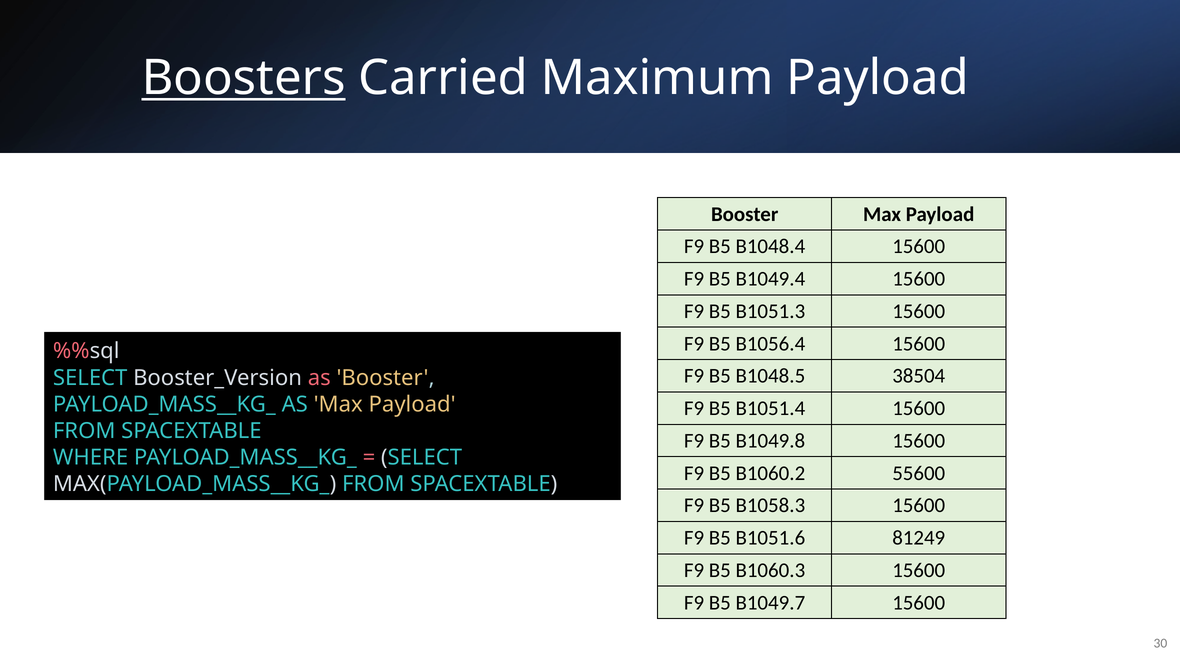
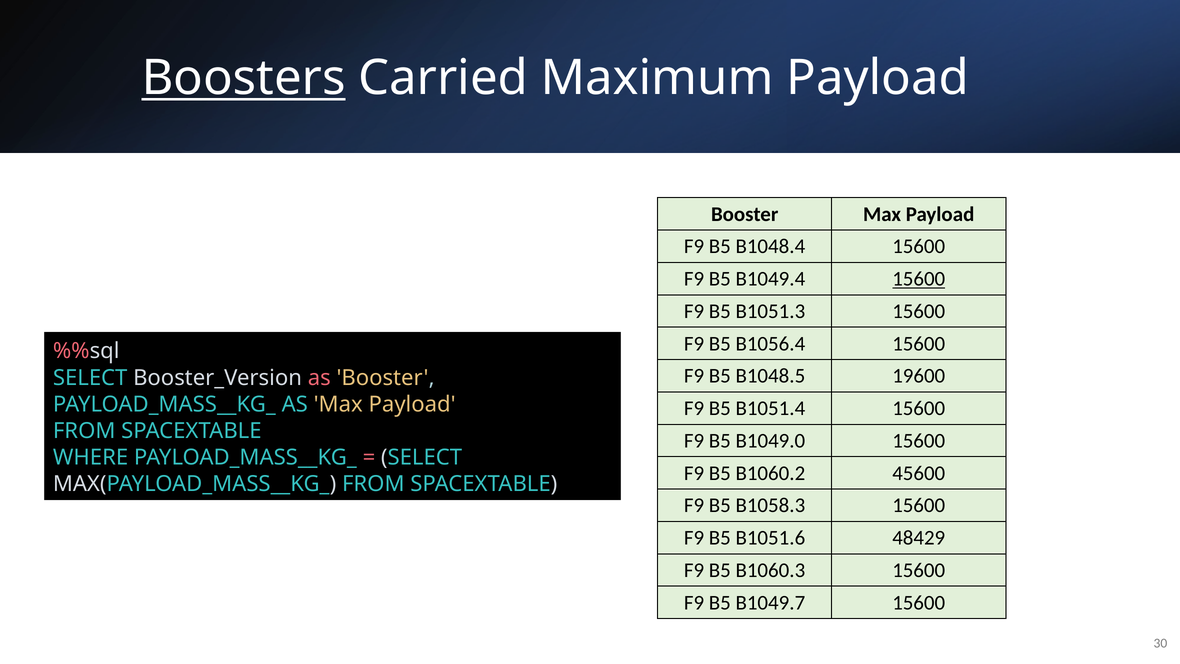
15600 underline: none -> present (919, 279)
38504: 38504 -> 19600 (919, 376)
B1049.8: B1049.8 -> B1049.0 (770, 441)
55600: 55600 -> 45600 (919, 473)
81249: 81249 -> 48429 (919, 538)
